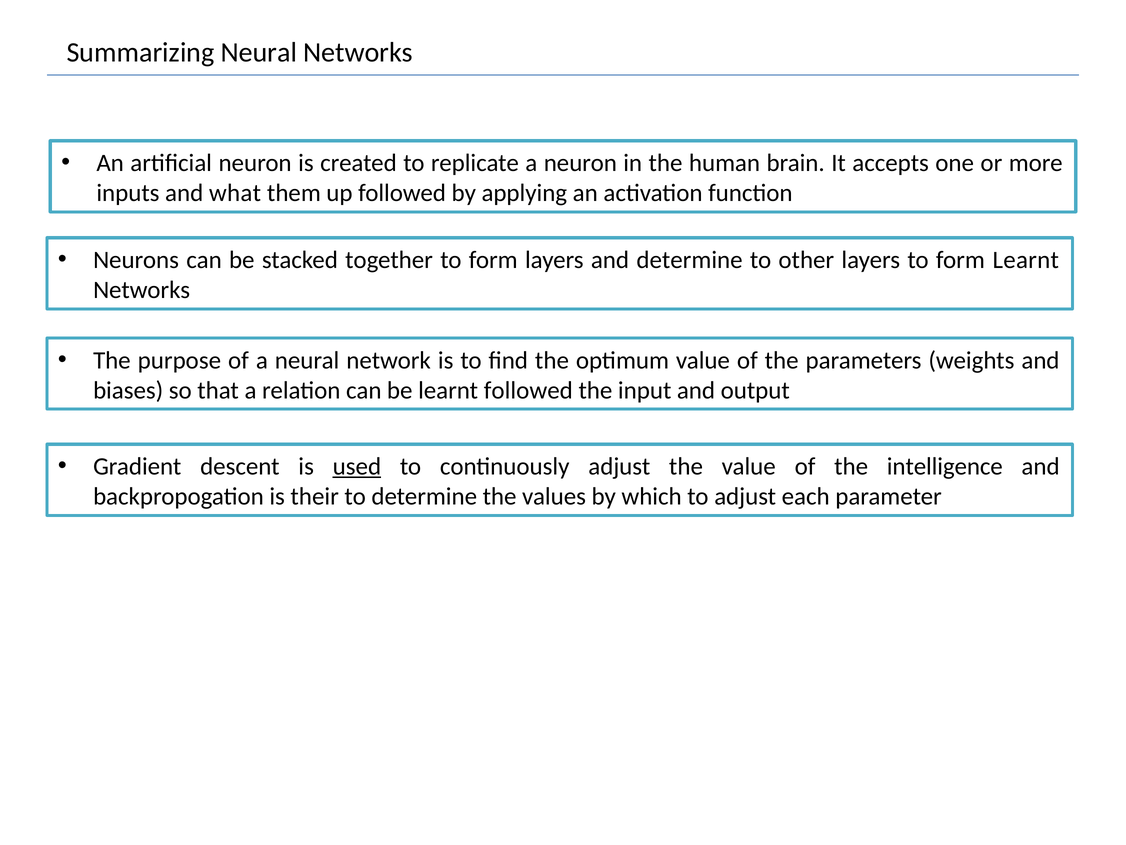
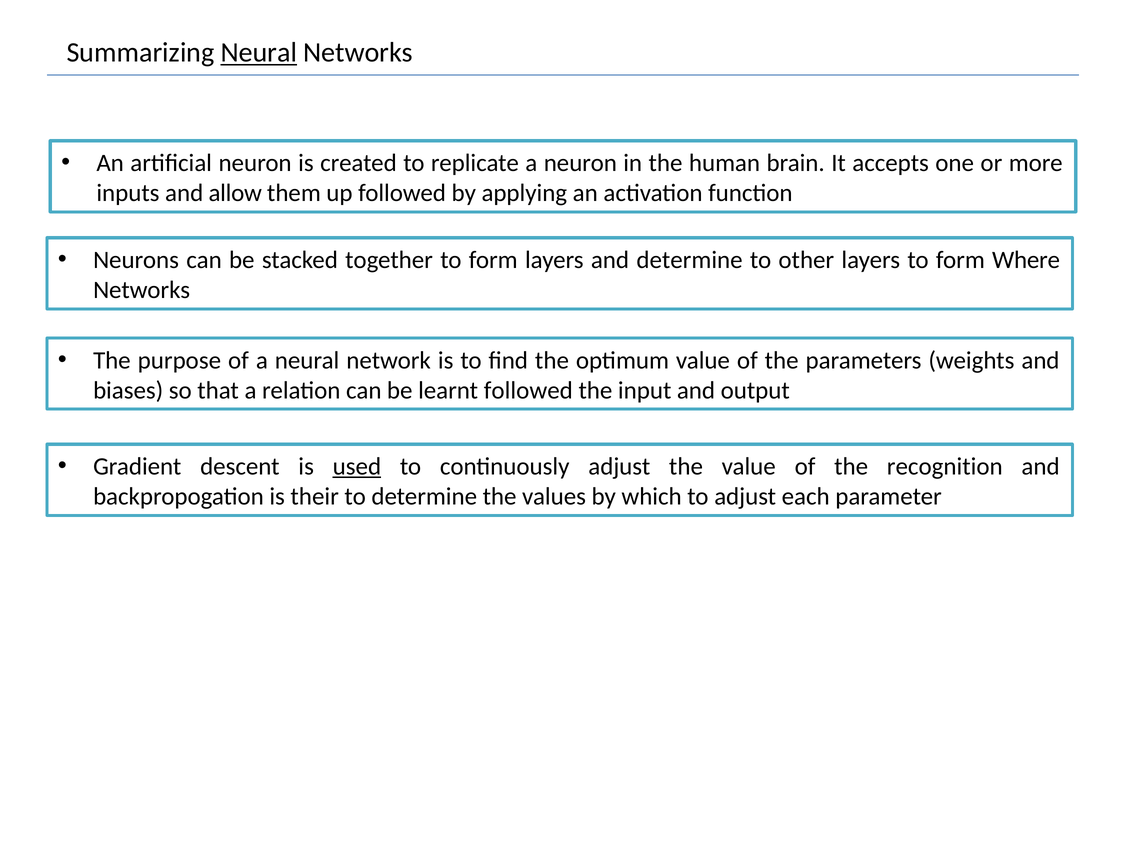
Neural underline: none -> present (259, 53)
what: what -> allow (235, 193)
form Learnt: Learnt -> Where (1026, 260)
intelligence: intelligence -> recognition (945, 466)
